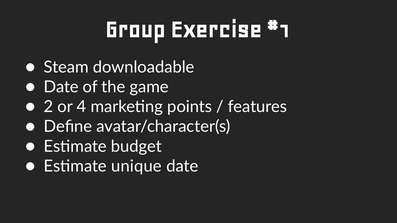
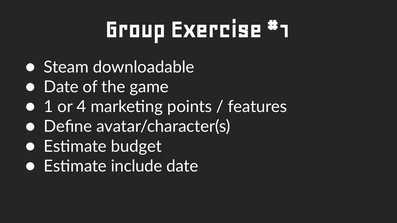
2: 2 -> 1 (48, 107)
unique: unique -> include (137, 166)
